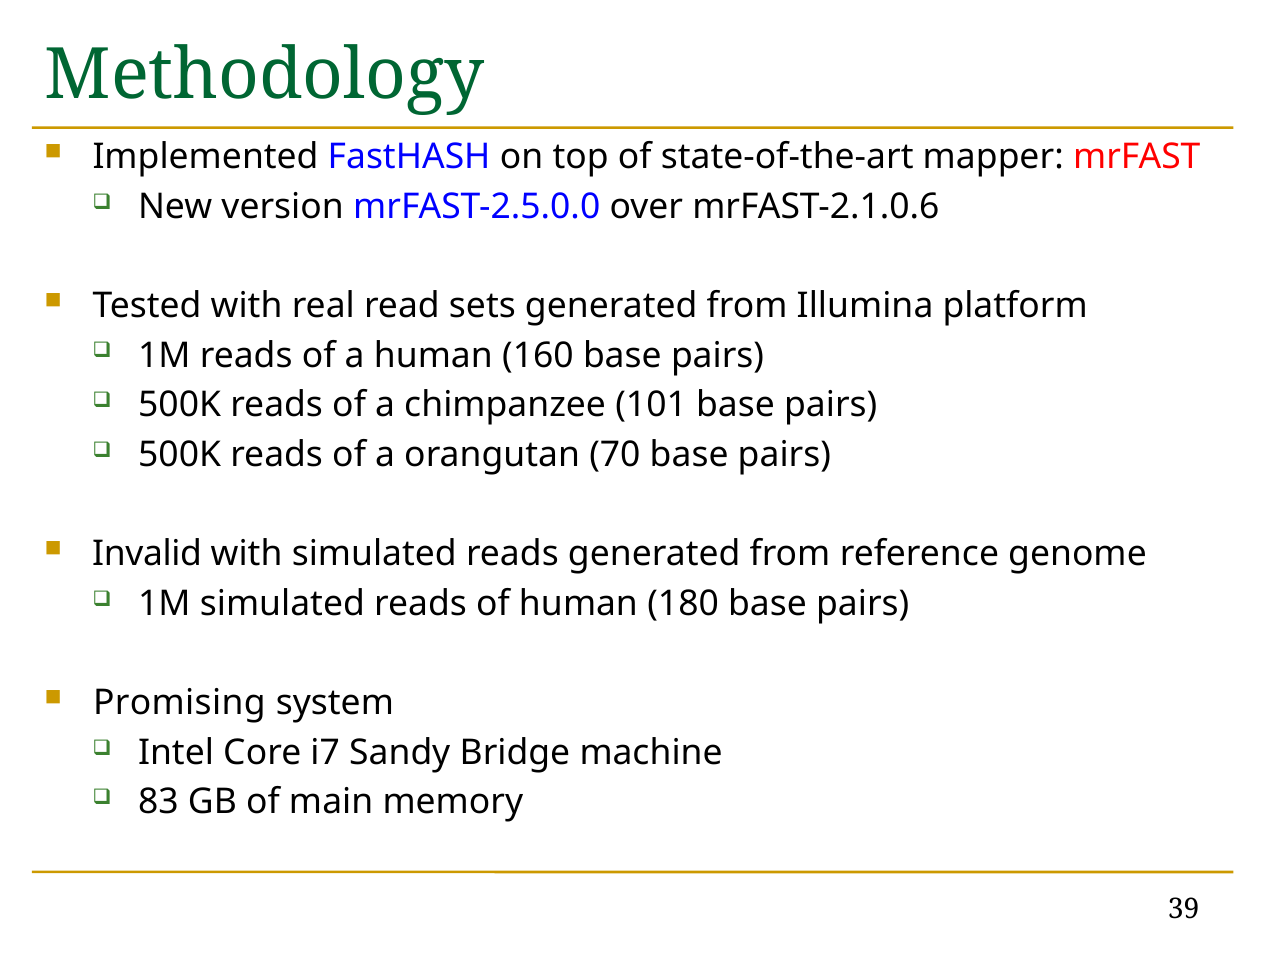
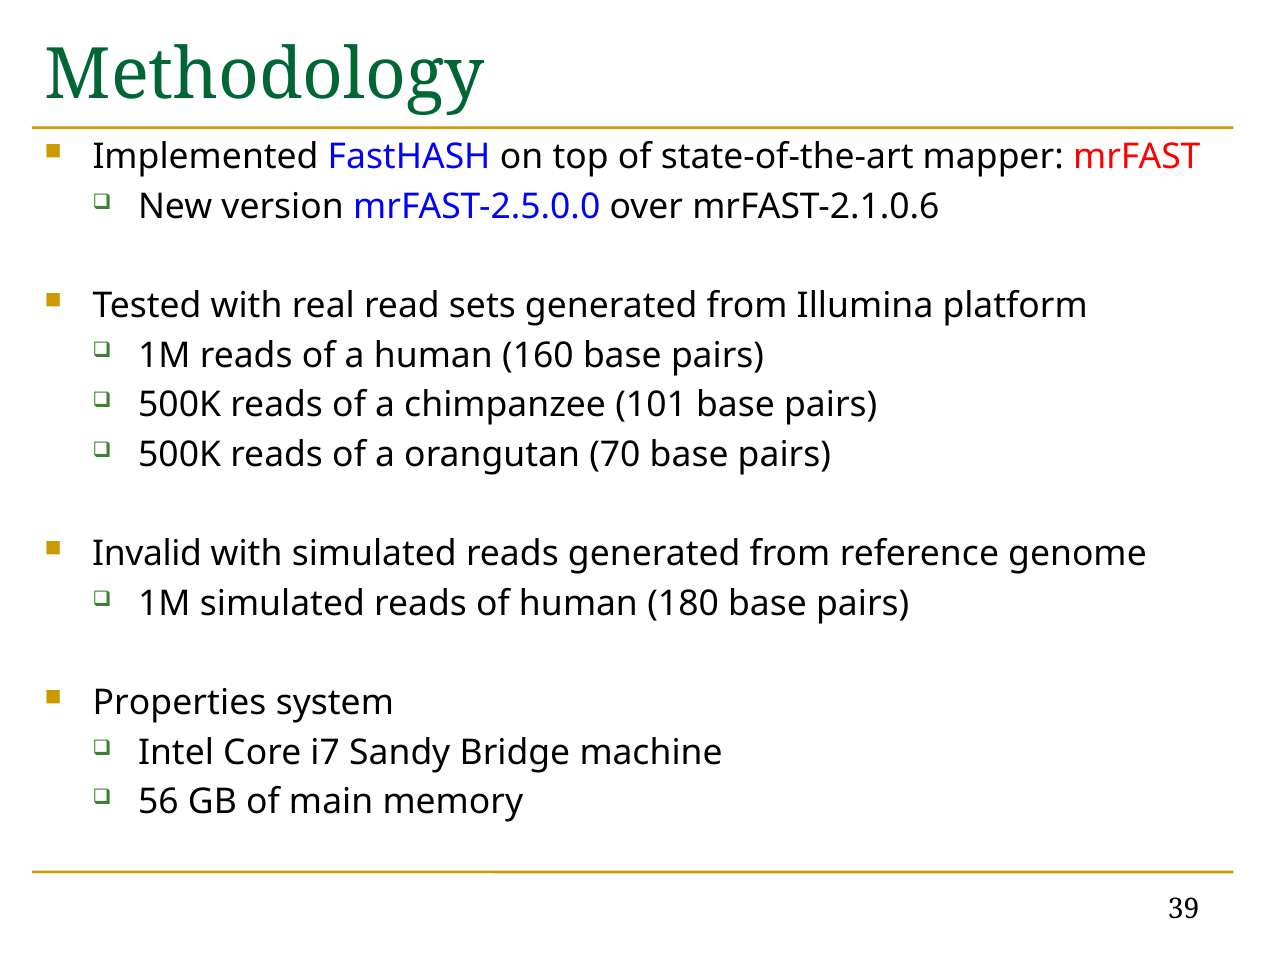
Promising: Promising -> Properties (179, 703)
83: 83 -> 56 (158, 802)
